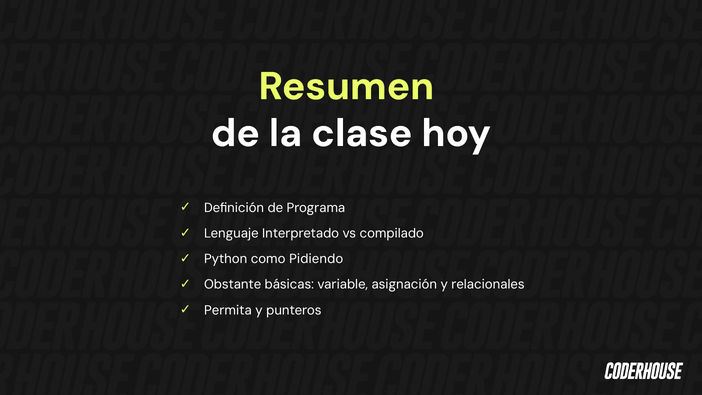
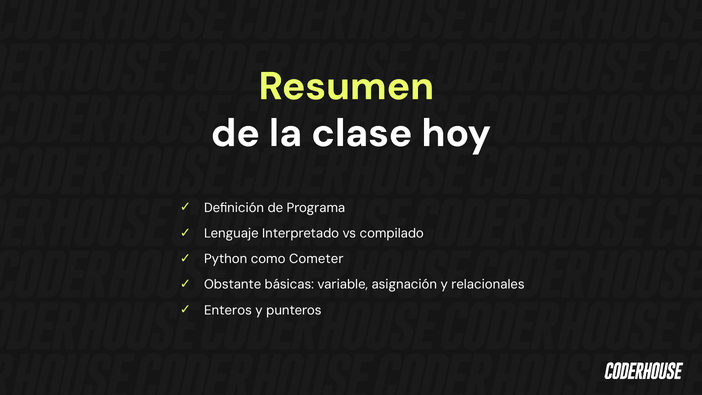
Pidiendo: Pidiendo -> Cometer (316, 259)
Permita: Permita -> Enteros (228, 310)
